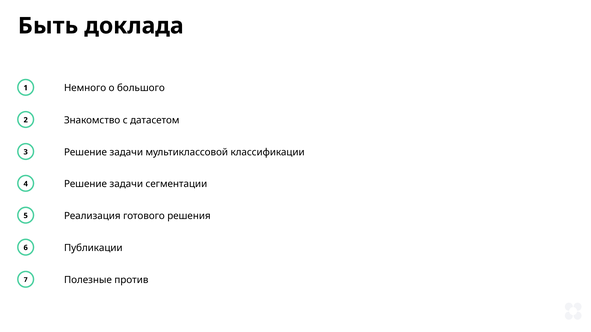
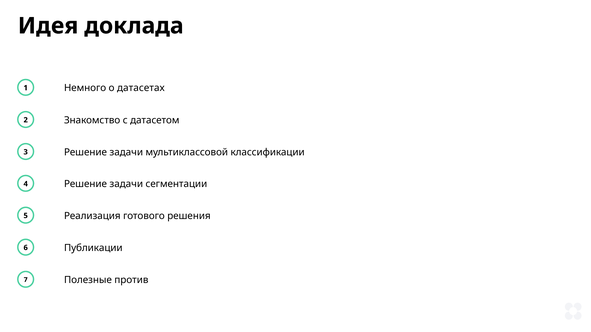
Быть: Быть -> Идея (48, 26)
большого: большого -> датасетах (141, 88)
